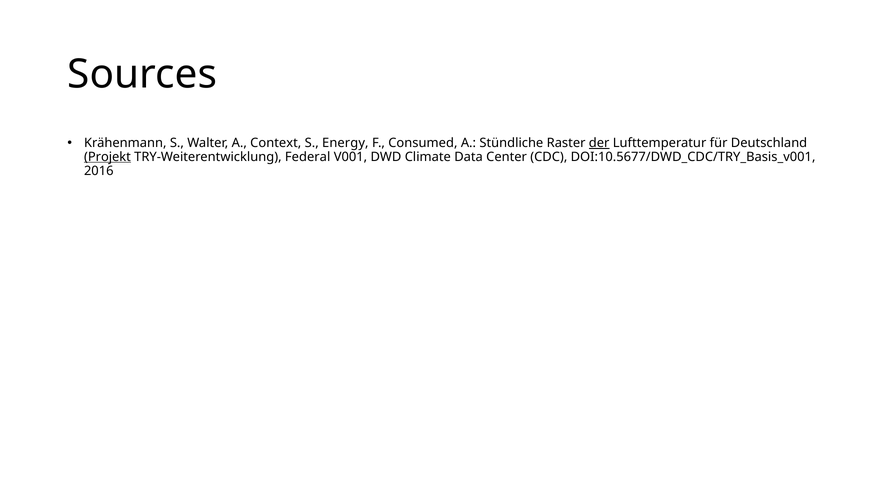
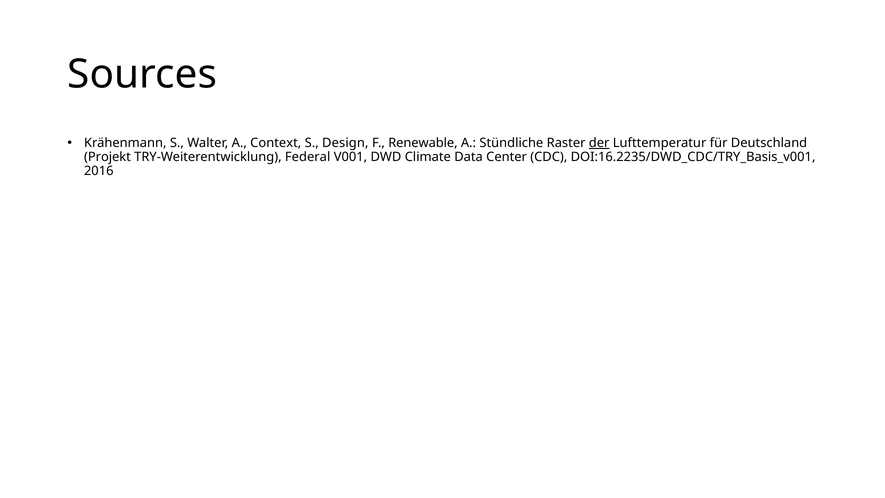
Energy: Energy -> Design (345, 143)
Consumed: Consumed -> Renewable (423, 143)
Projekt underline: present -> none (107, 157)
DOI:10.5677/DWD_CDC/TRY_Basis_v001: DOI:10.5677/DWD_CDC/TRY_Basis_v001 -> DOI:16.2235/DWD_CDC/TRY_Basis_v001 (693, 157)
